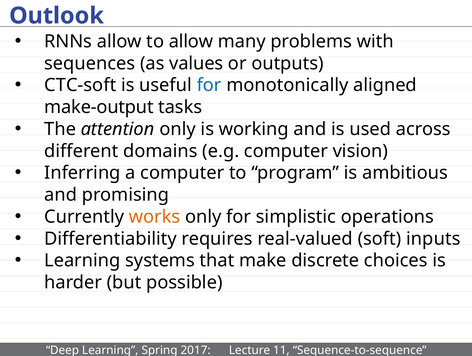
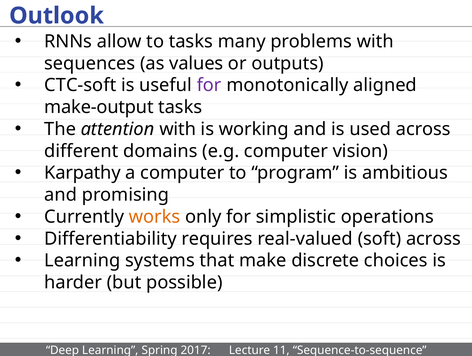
to allow: allow -> tasks (191, 41)
for colour: blue -> purple (209, 85)
attention only: only -> with (178, 129)
Inferring: Inferring -> Karpathy (82, 173)
soft inputs: inputs -> across (433, 239)
